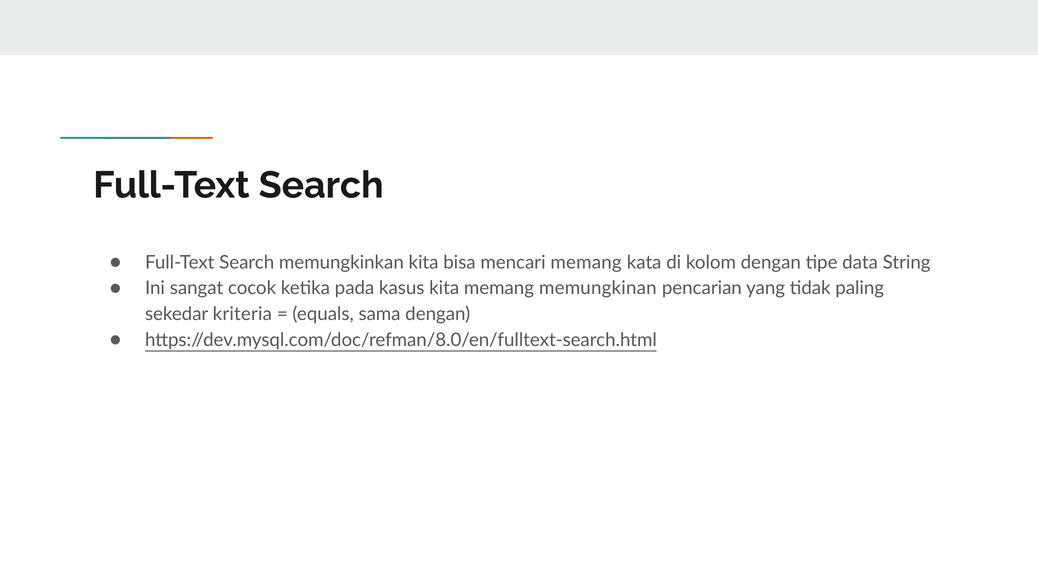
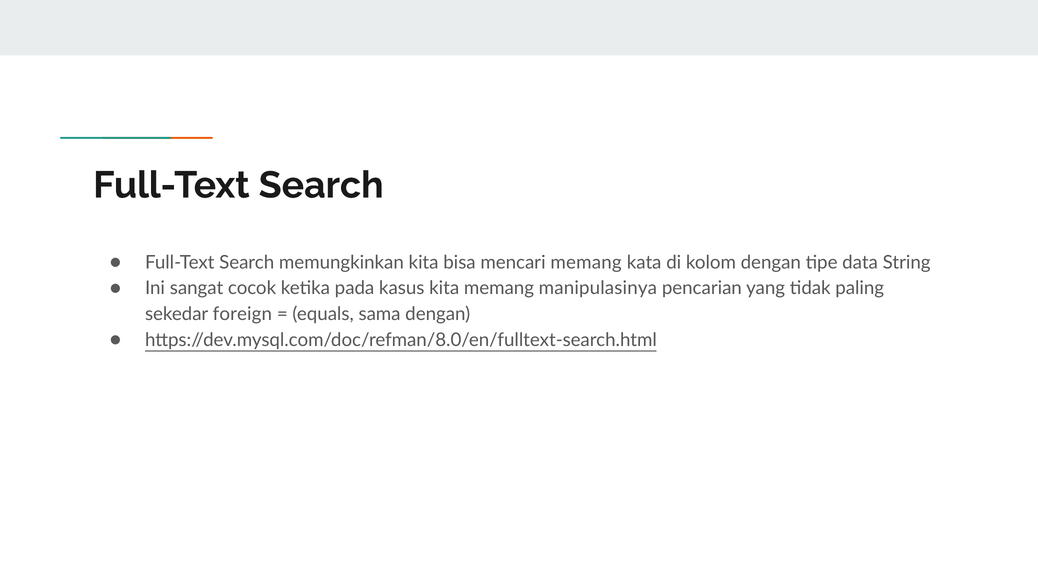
memungkinan: memungkinan -> manipulasinya (598, 288)
kriteria: kriteria -> foreign (242, 314)
